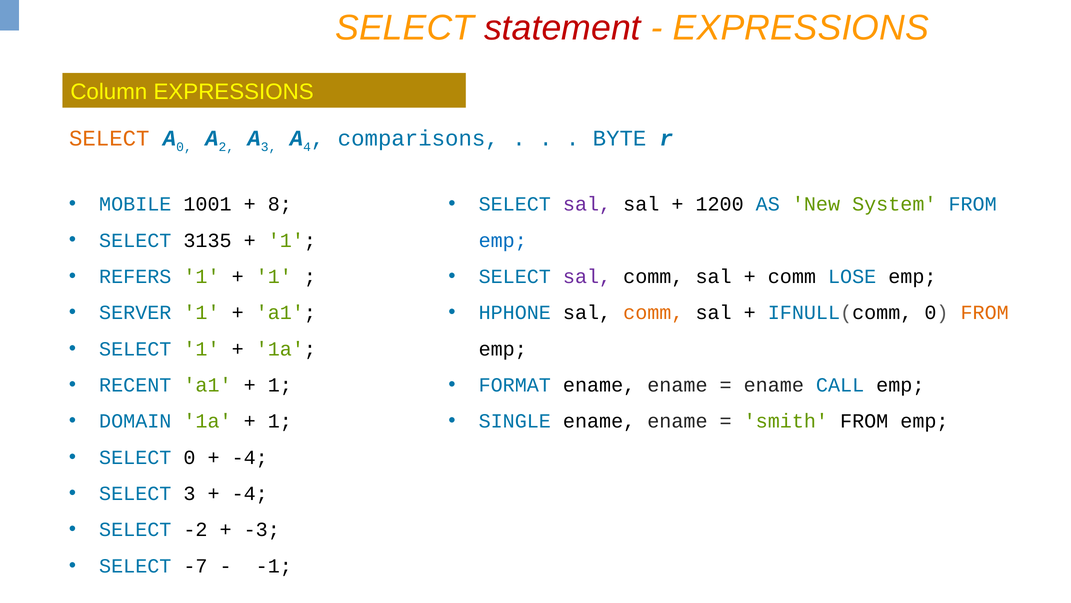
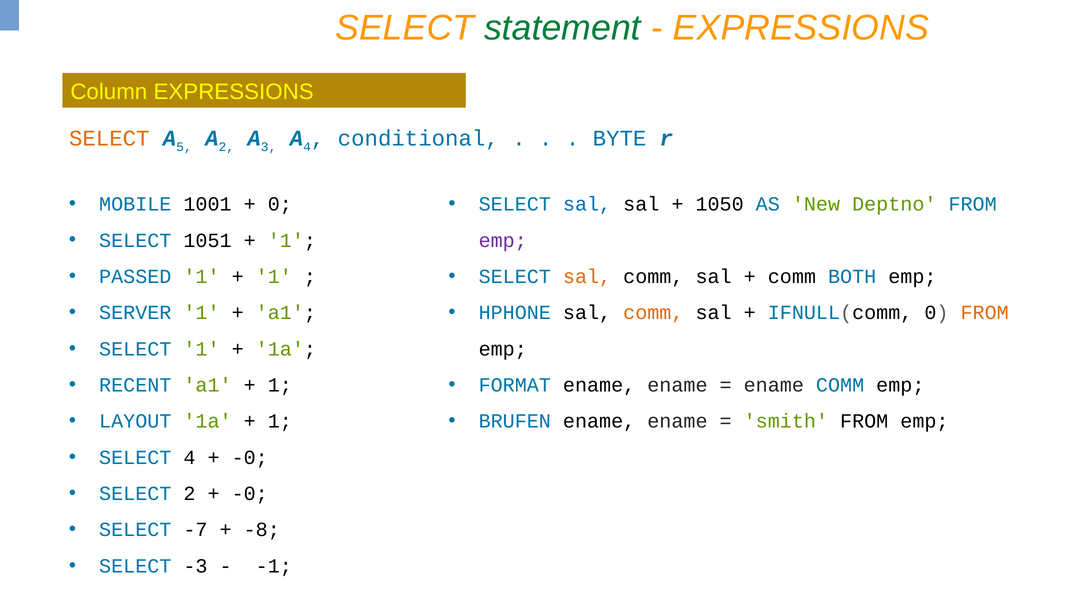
statement colour: red -> green (562, 28)
0: 0 -> 5 (184, 147)
comparisons: comparisons -> conditional (418, 138)
8: 8 -> 0 (280, 204)
sal colour: purple -> blue (587, 204)
1200: 1200 -> 1050 (720, 204)
System: System -> Deptno (894, 204)
3135: 3135 -> 1051 (208, 240)
emp colour: blue -> purple (503, 240)
REFERS: REFERS -> PASSED (135, 276)
sal colour: purple -> orange (587, 276)
LOSE: LOSE -> BOTH (852, 276)
ename CALL: CALL -> COMM (840, 385)
DOMAIN: DOMAIN -> LAYOUT (135, 421)
SINGLE: SINGLE -> BRUFEN (515, 421)
SELECT 0: 0 -> 4 (189, 457)
-4: -4 -> -0 (250, 457)
SELECT 3: 3 -> 2 (189, 493)
-4: -4 -> -0 (250, 493)
-2: -2 -> -7 (195, 529)
-3: -3 -> -8 (262, 529)
-7: -7 -> -3 (195, 566)
